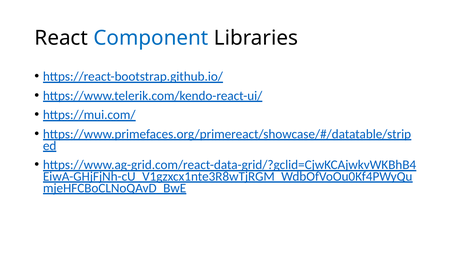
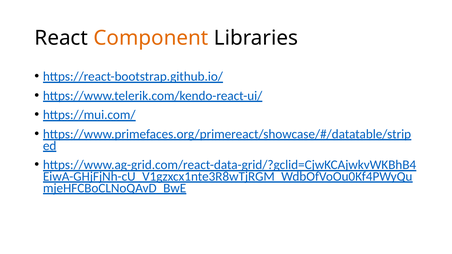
Component colour: blue -> orange (151, 38)
